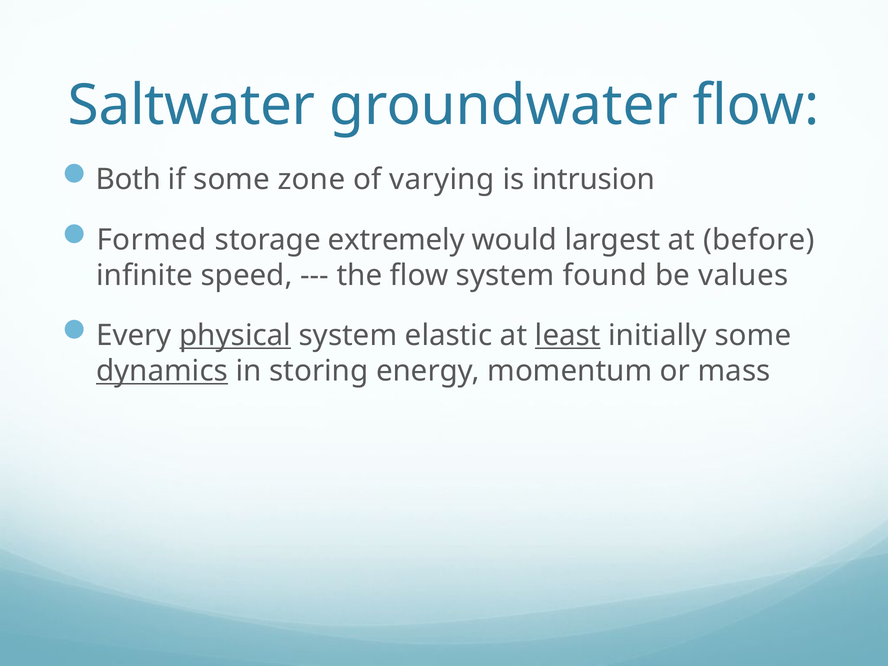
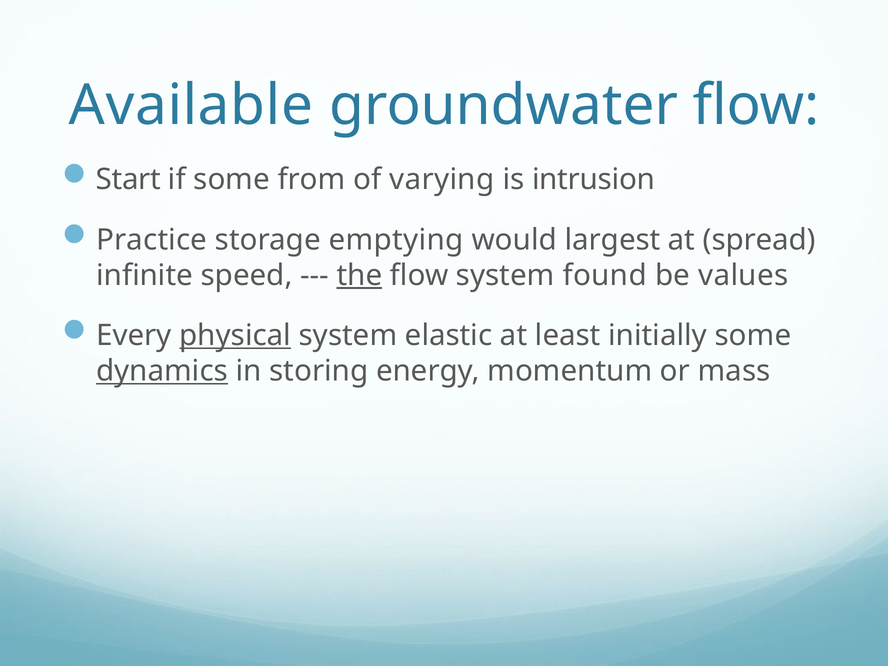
Saltwater: Saltwater -> Available (191, 106)
Both: Both -> Start (128, 180)
zone: zone -> from (312, 180)
Formed: Formed -> Practice (152, 240)
extremely: extremely -> emptying (396, 240)
before: before -> spread (759, 240)
the underline: none -> present (359, 275)
least underline: present -> none (568, 336)
